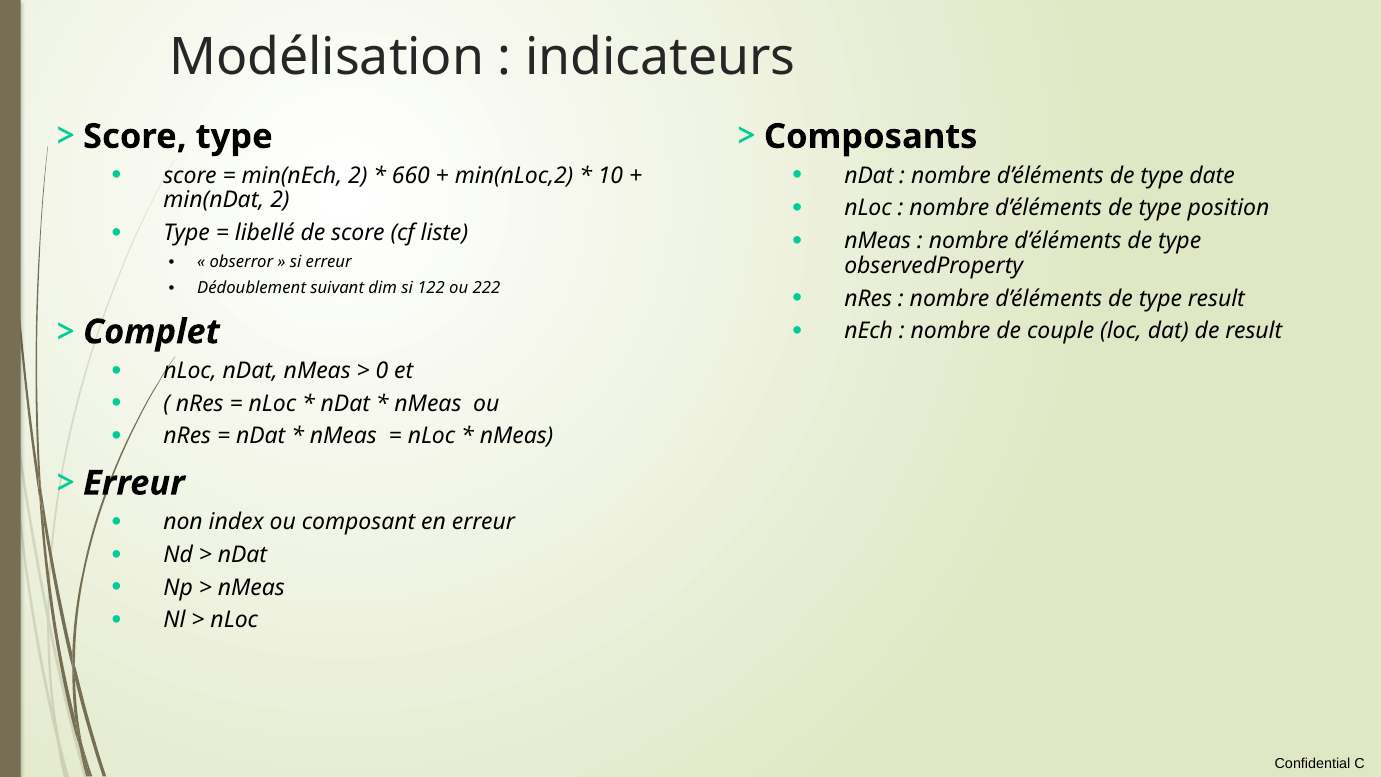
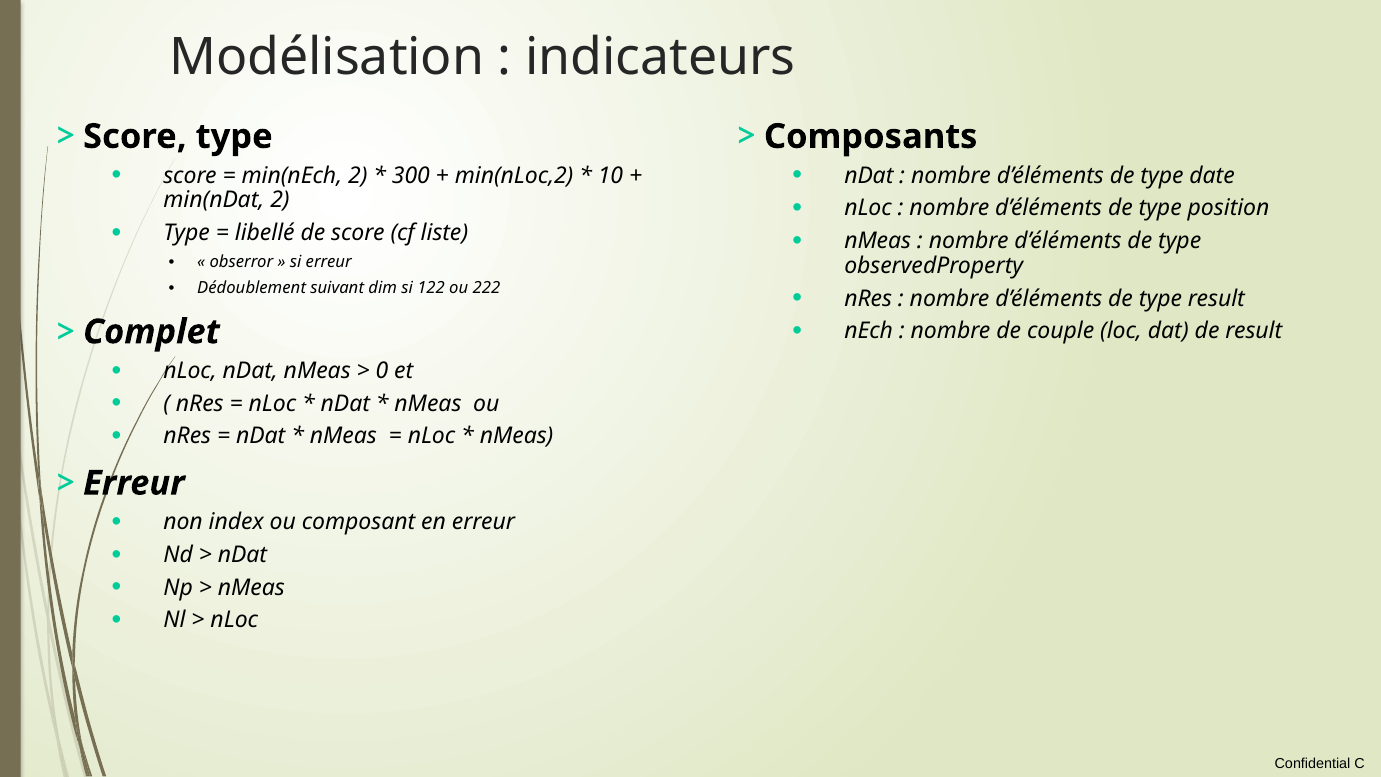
660: 660 -> 300 (411, 176)
